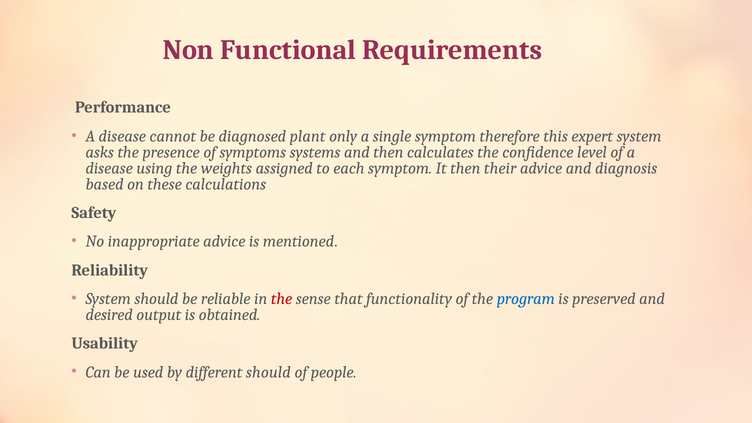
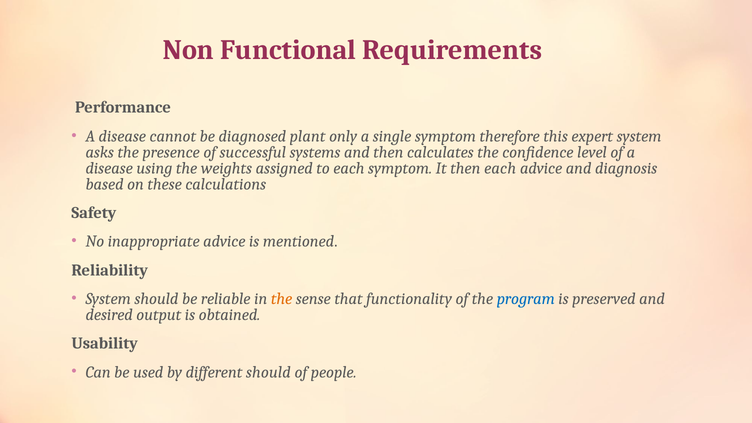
symptoms: symptoms -> successful (253, 152)
then their: their -> each (500, 168)
the colour: red -> orange (282, 299)
